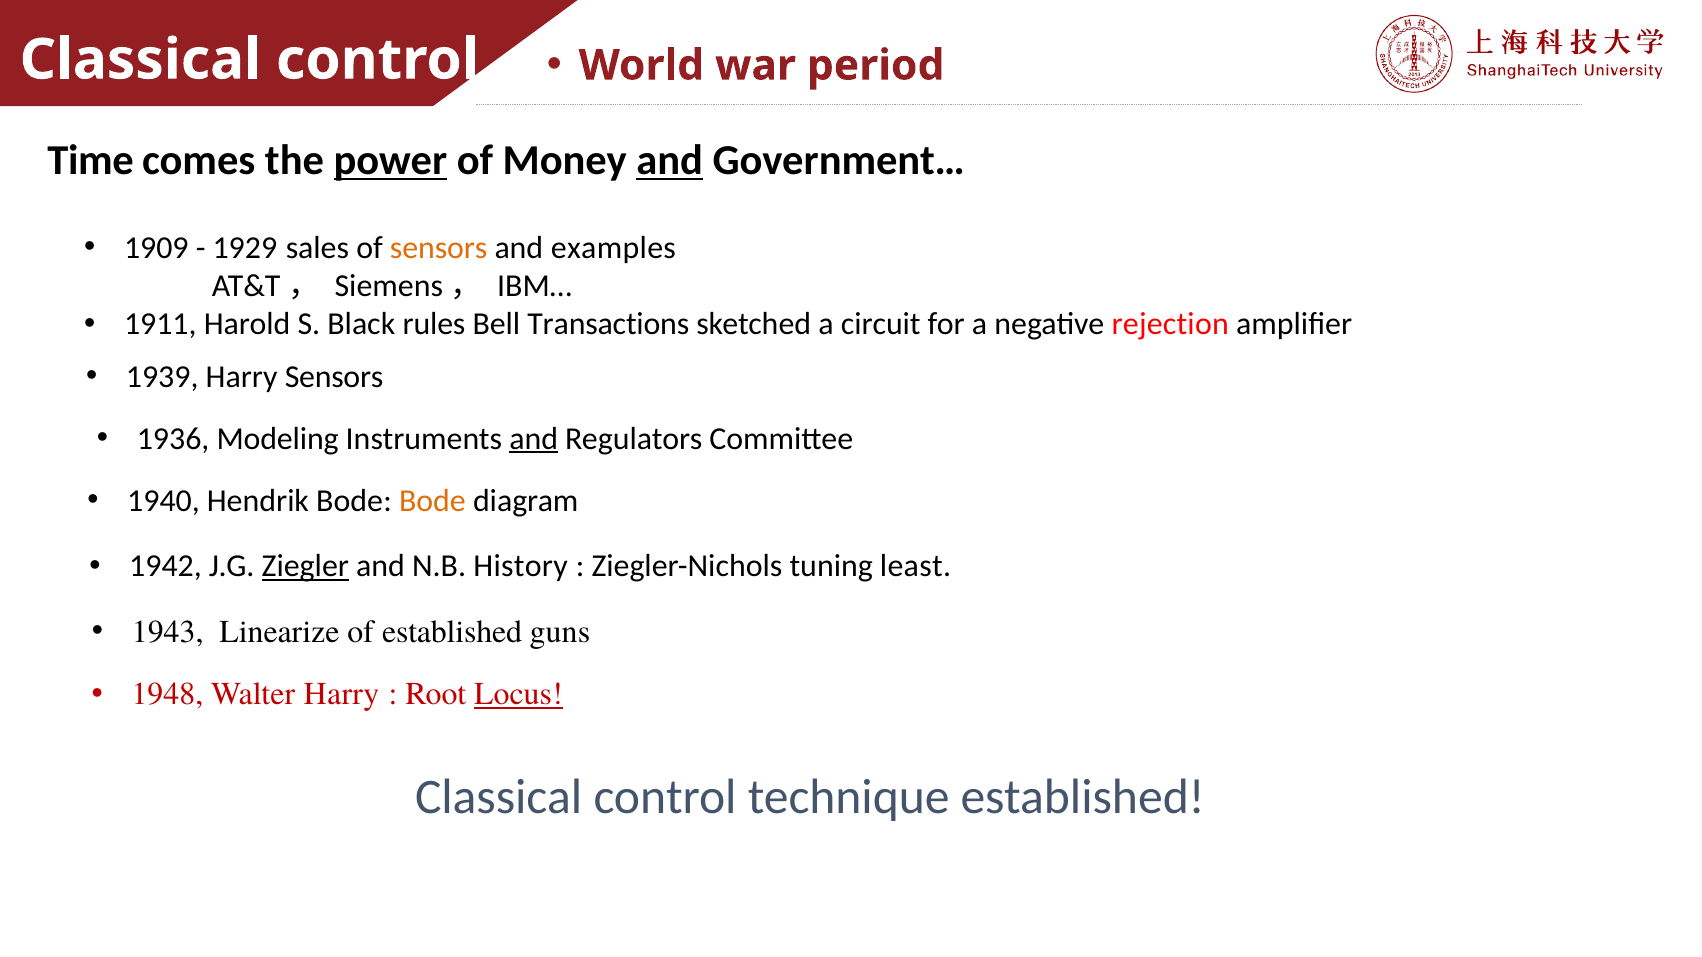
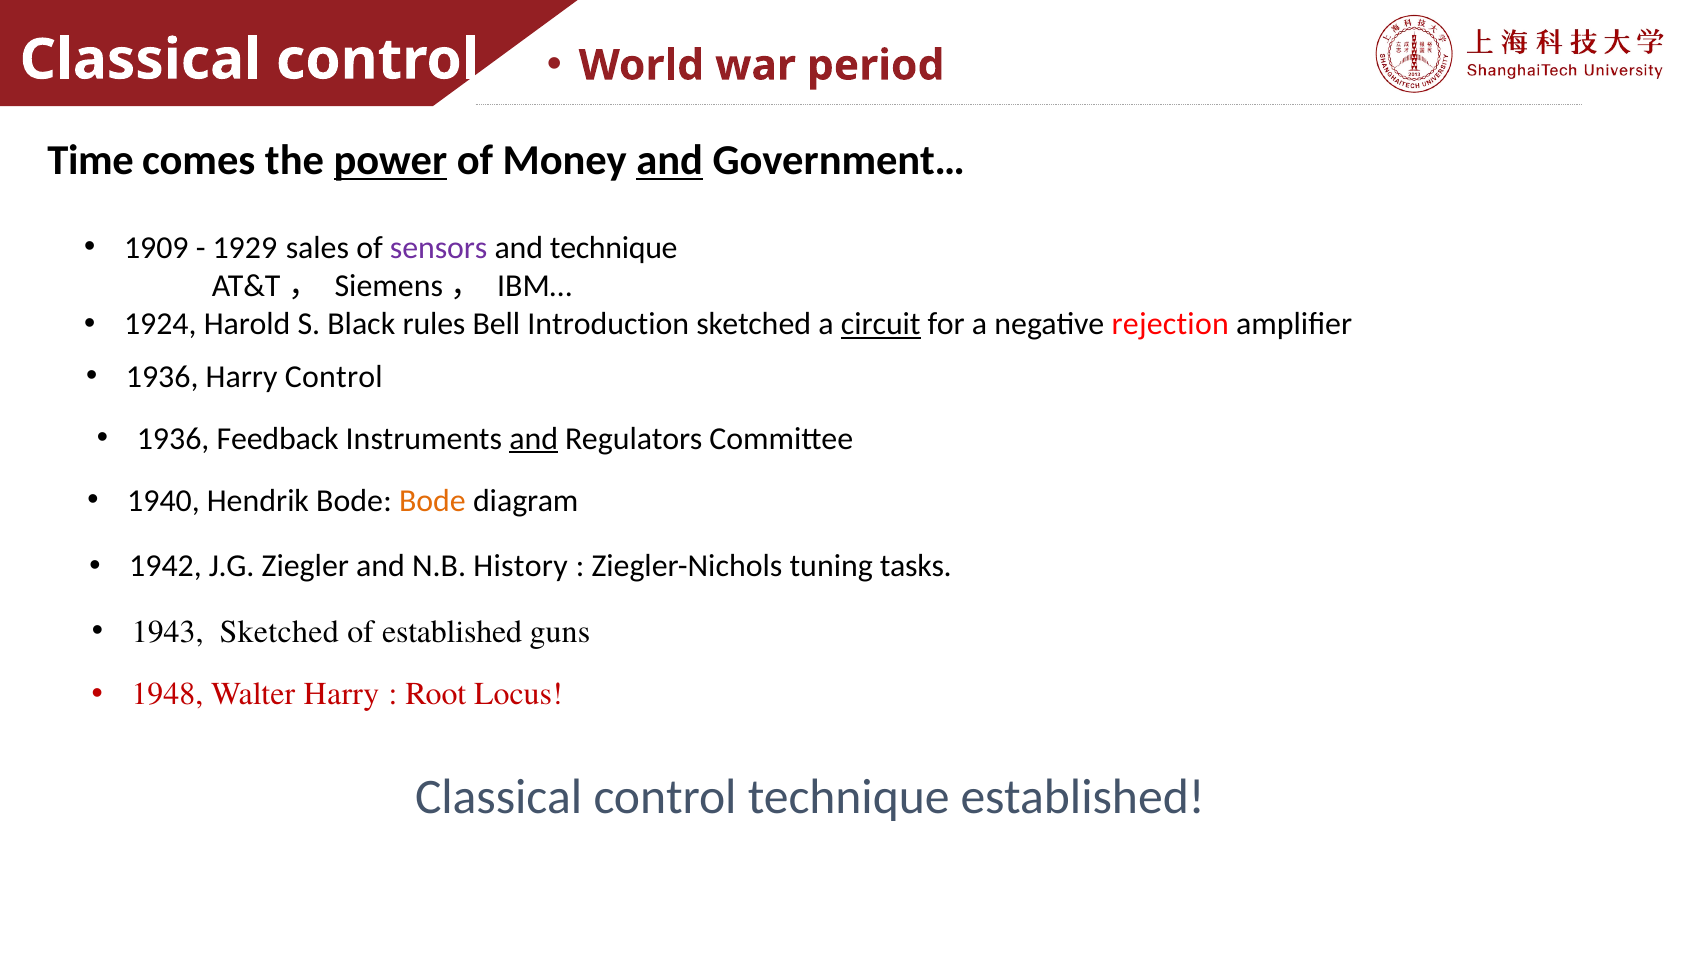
sensors colour: orange -> purple (439, 248)
and examples: examples -> technique (614, 248)
1911: 1911 -> 1924 (160, 325)
Transactions: Transactions -> Introduction (608, 325)
circuit underline: none -> present (881, 325)
1939: 1939 -> 1936 (162, 377)
Harry Sensors: Sensors -> Control (334, 377)
Modeling: Modeling -> Feedback (278, 439)
Ziegler underline: present -> none (305, 567)
least: least -> tasks (916, 567)
1943 Linearize: Linearize -> Sketched (279, 632)
Locus underline: present -> none (518, 694)
